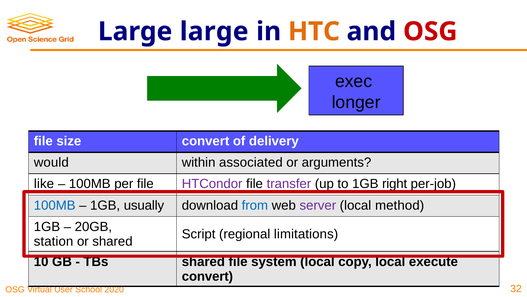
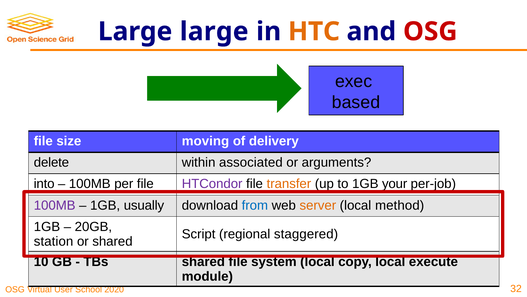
longer: longer -> based (356, 102)
size convert: convert -> moving (205, 141)
would: would -> delete (51, 162)
like: like -> into (44, 184)
transfer colour: purple -> orange (289, 184)
right: right -> your (395, 184)
100MB colour: blue -> purple (55, 205)
server colour: purple -> orange (318, 205)
limitations: limitations -> staggered (306, 234)
convert: convert -> module (207, 276)
